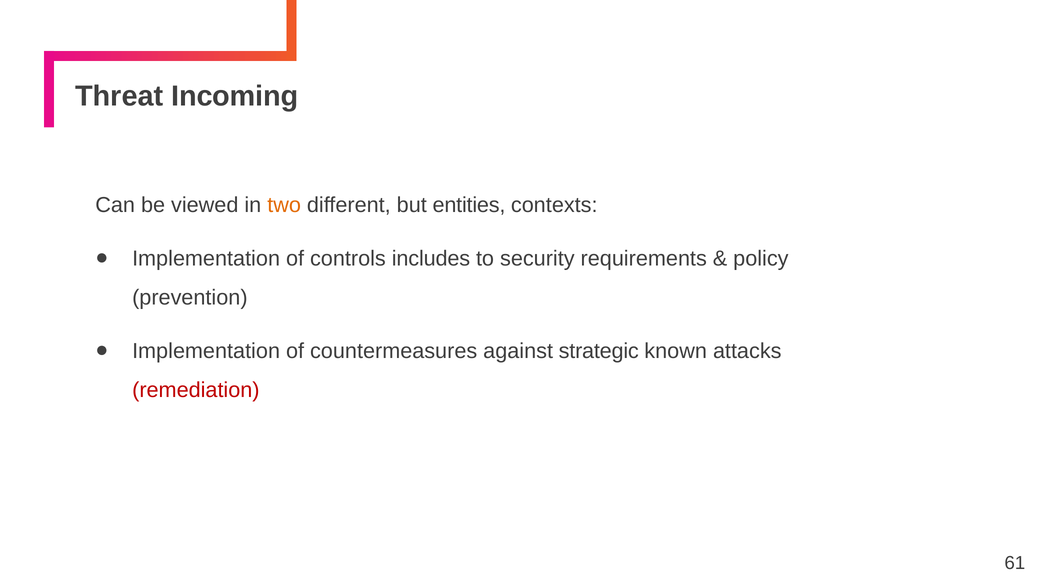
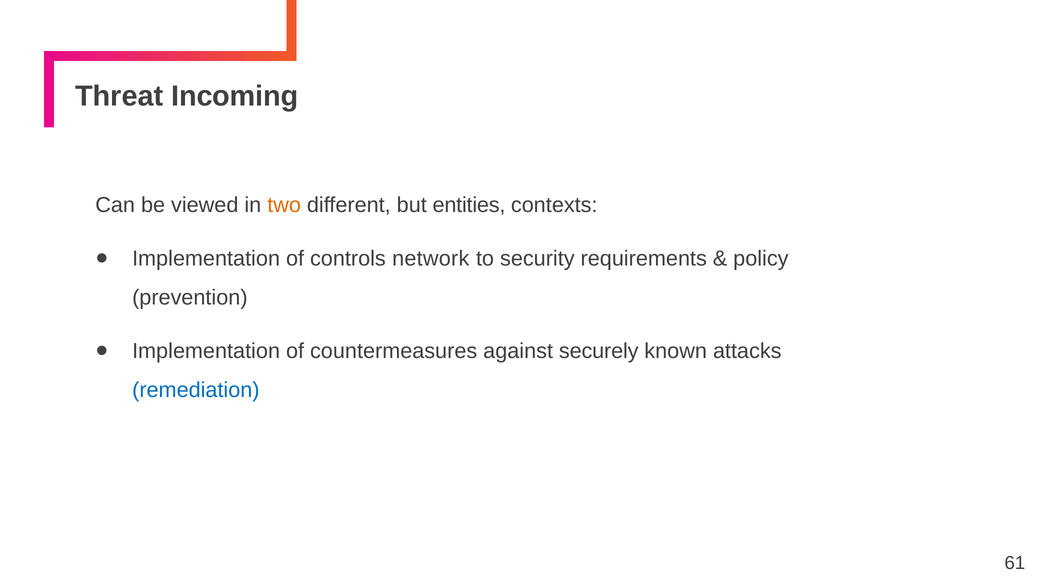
includes: includes -> network (431, 259)
strategic: strategic -> securely (599, 351)
remediation colour: red -> blue (196, 390)
